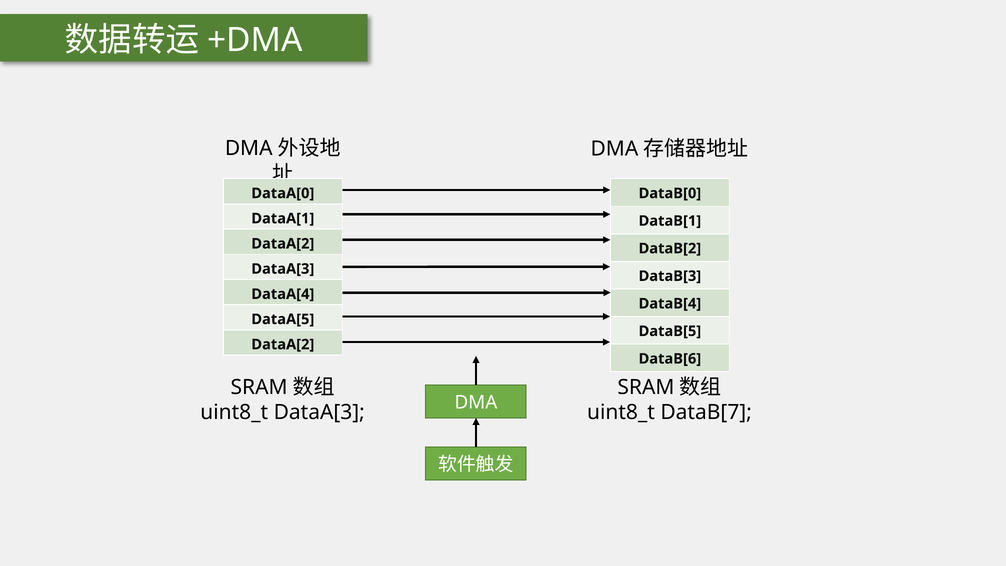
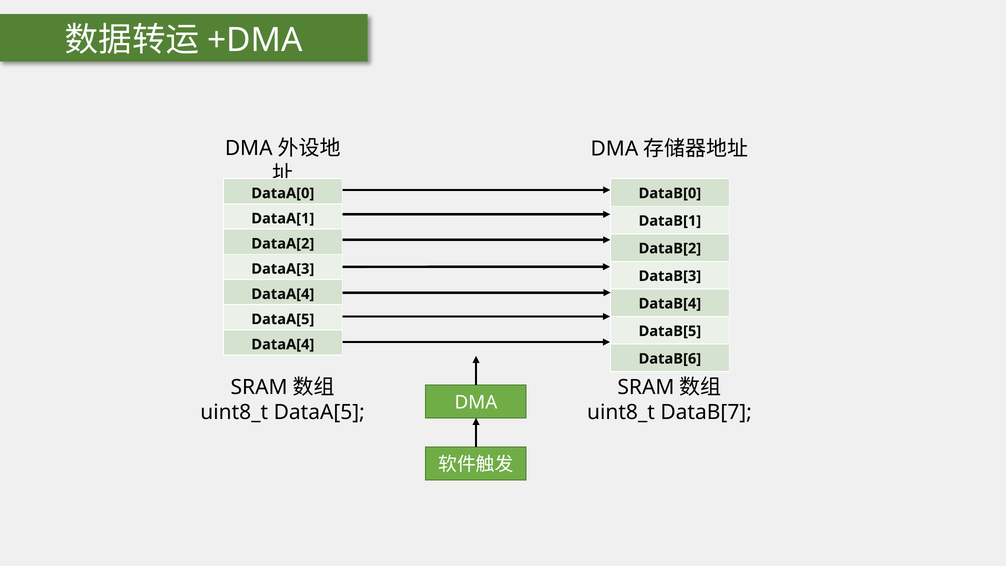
DataA[2: DataA[2 -> DataA[4 (283, 344)
uint8_t DataA[3: DataA[3 -> DataA[5 (319, 412)
